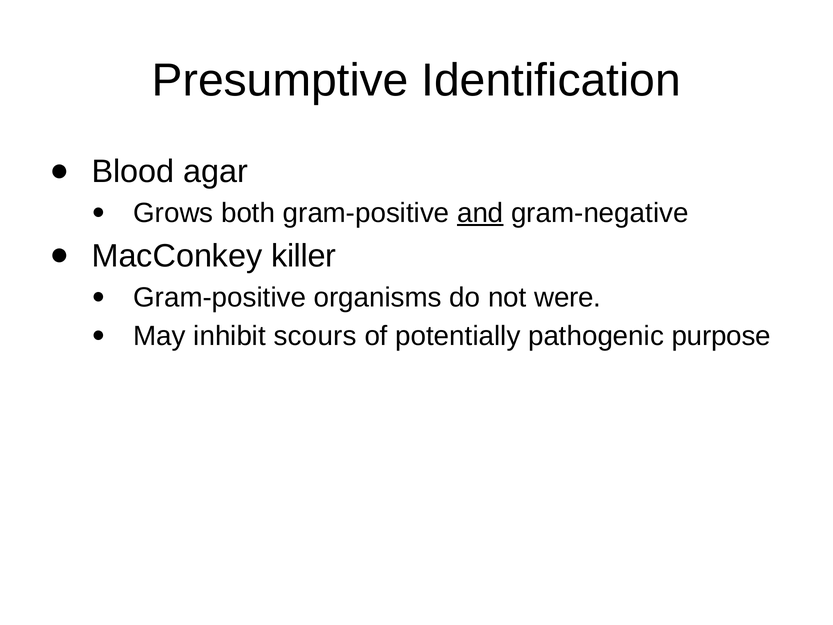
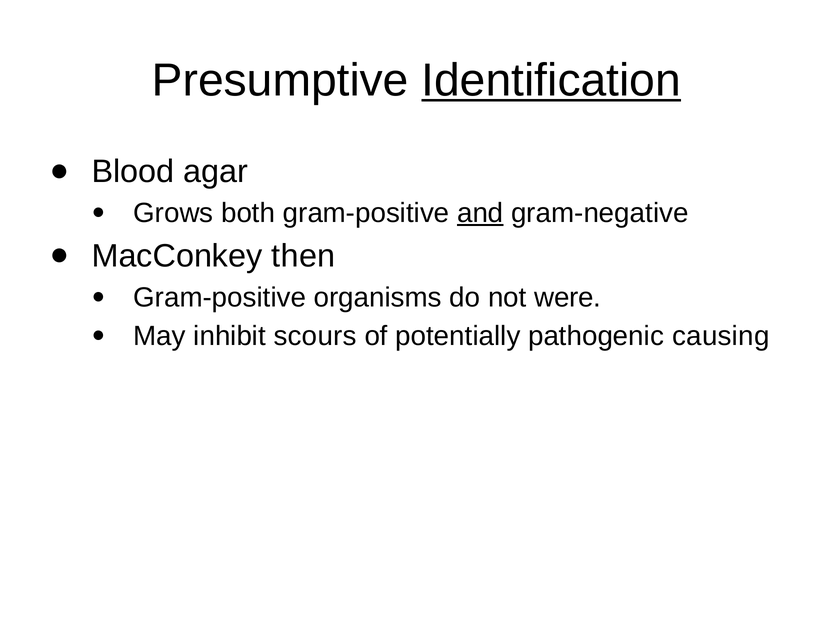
Identification underline: none -> present (551, 80)
killer: killer -> then (303, 256)
purpose: purpose -> causing (721, 336)
